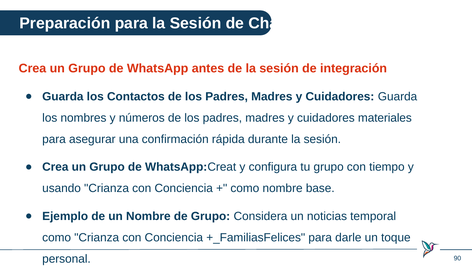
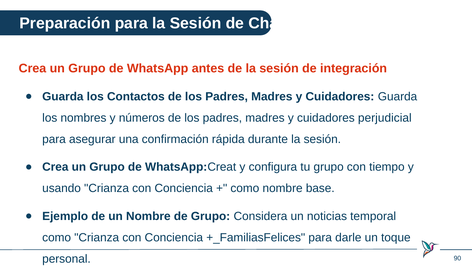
materiales: materiales -> perjudicial (385, 118)
